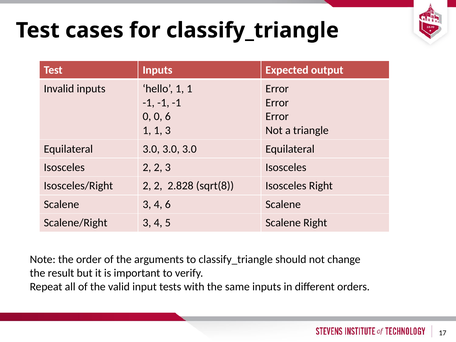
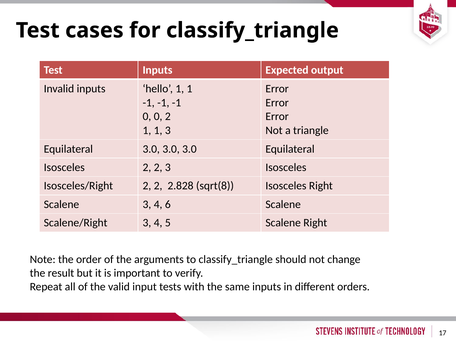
0 6: 6 -> 2 (168, 117)
